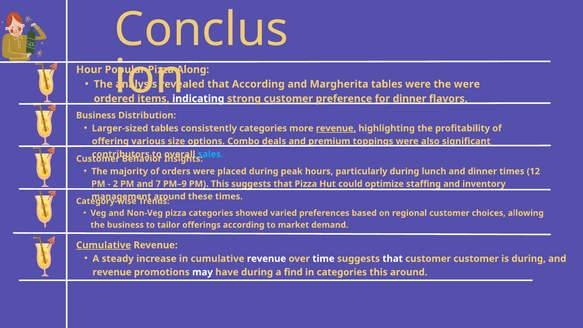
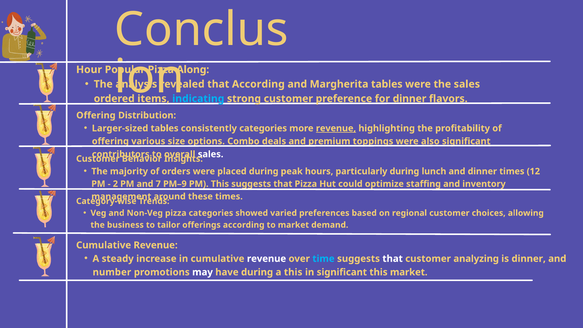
the were: were -> sales (467, 84)
indicating colour: white -> light blue (198, 99)
Business: Business -> Offering (96, 115)
sales colour: light blue -> white (211, 154)
Cumulative underline: present -> none (104, 245)
time colour: white -> light blue (323, 259)
customer customer: customer -> analyzing (476, 259)
is during: during -> dinner (529, 259)
revenue: revenue -> number (112, 272)
a find: find -> this (293, 272)
in categories: categories -> significant (342, 272)
this around: around -> market (409, 272)
